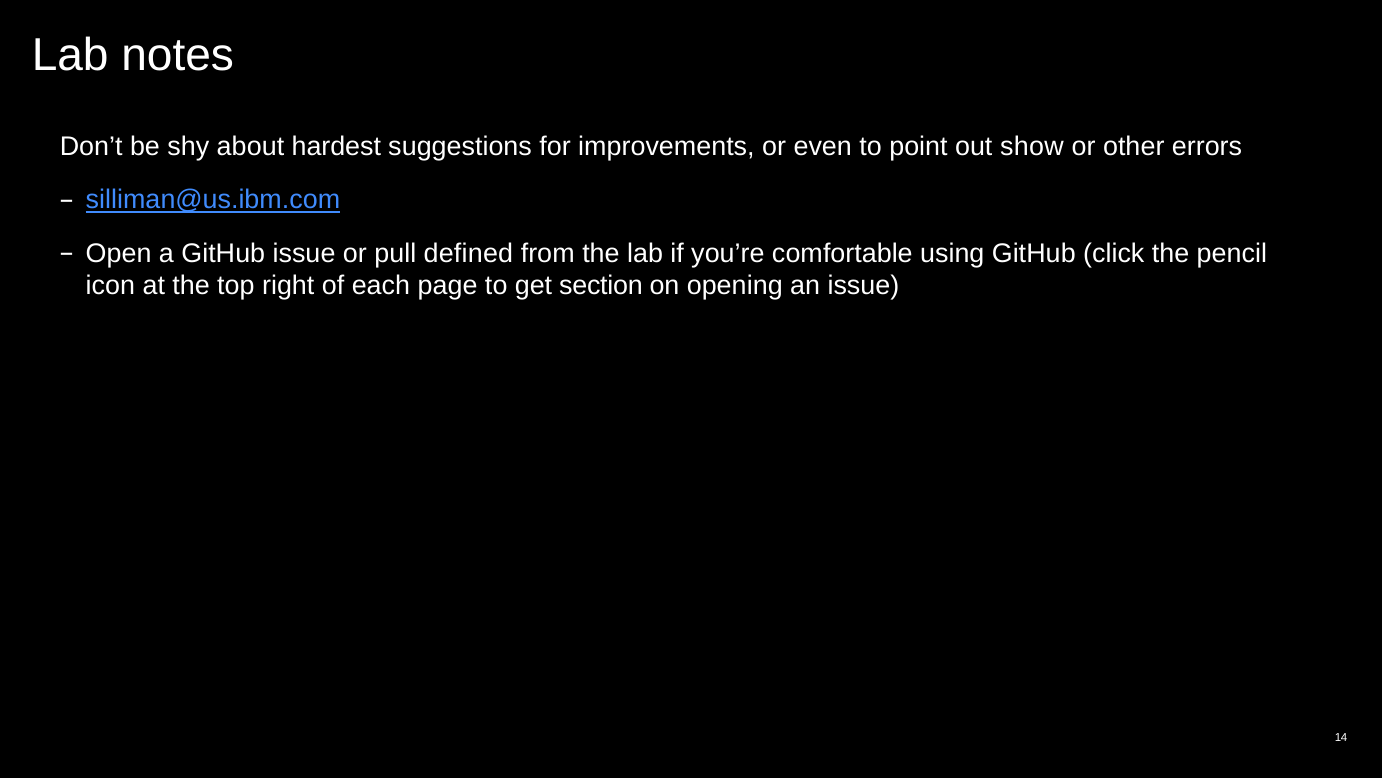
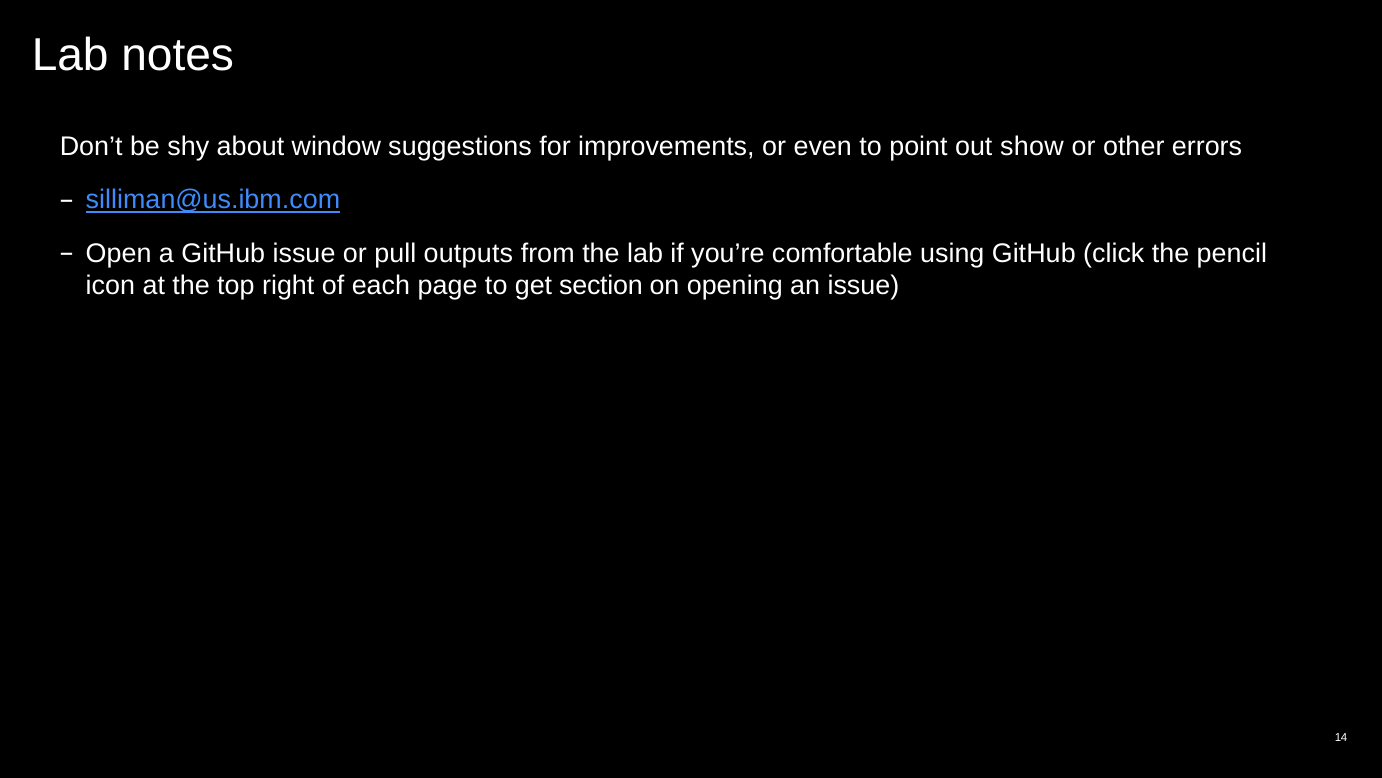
hardest: hardest -> window (336, 146)
defined: defined -> outputs (468, 253)
